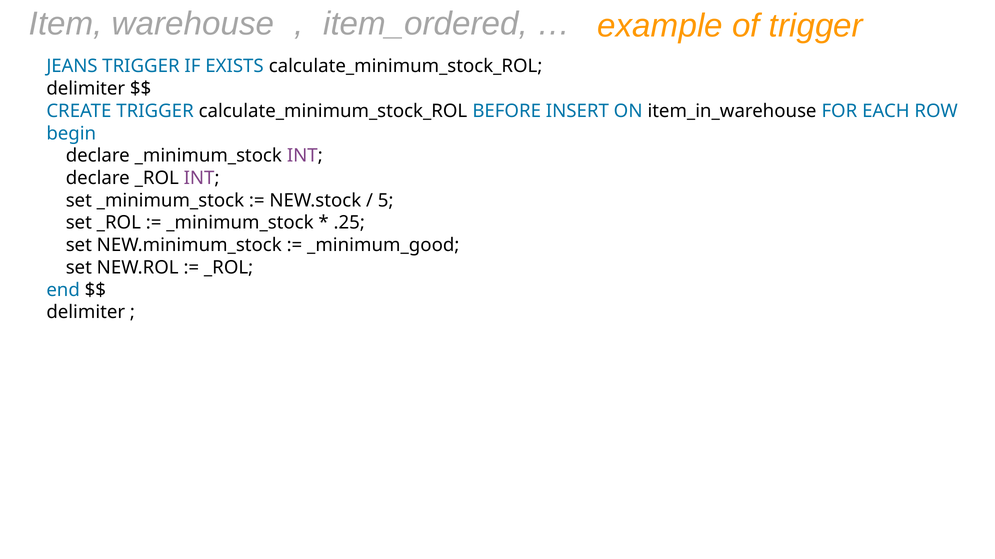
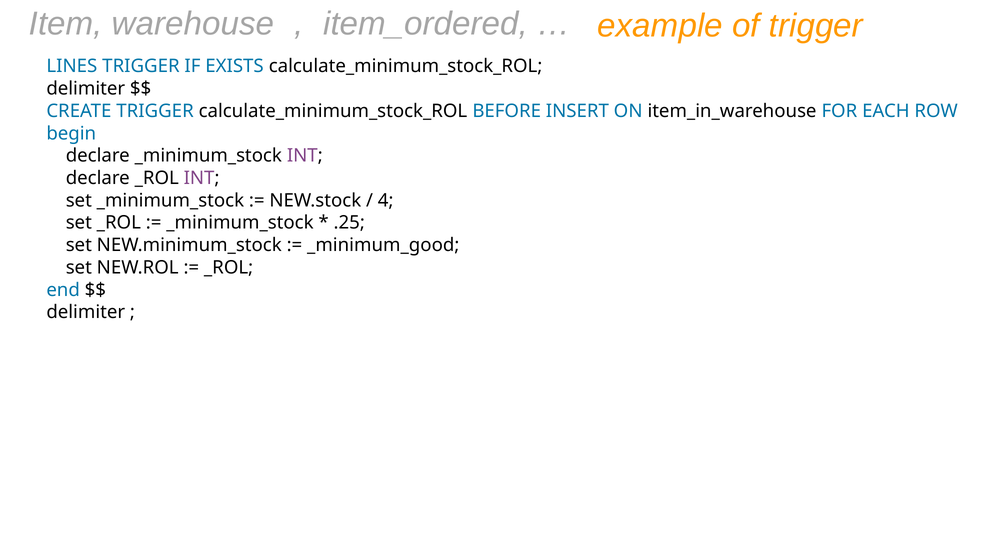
JEANS: JEANS -> LINES (72, 66)
5: 5 -> 4 (386, 201)
